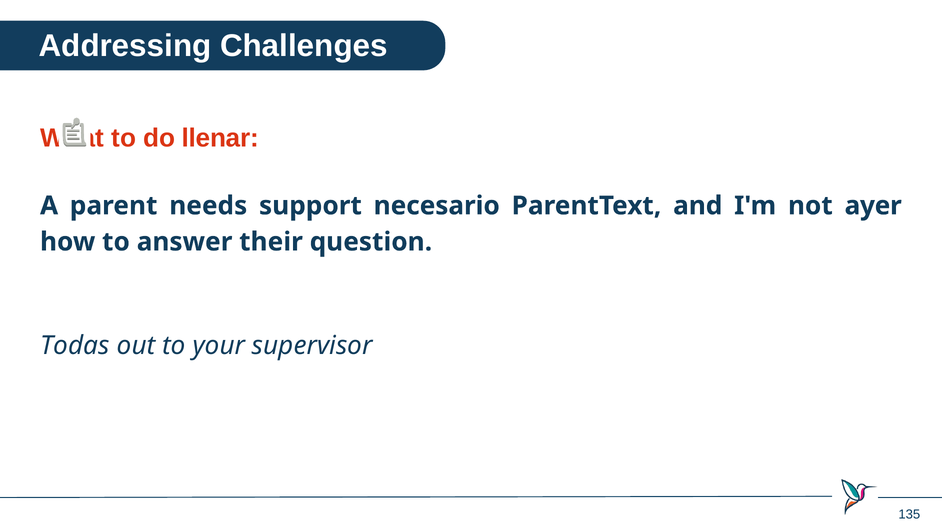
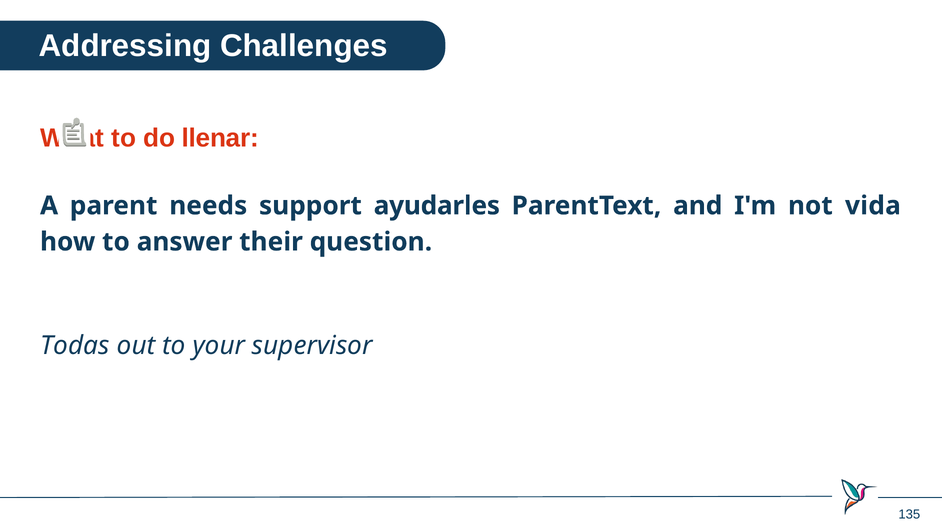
necesario: necesario -> ayudarles (437, 206)
ayer: ayer -> vida (873, 206)
